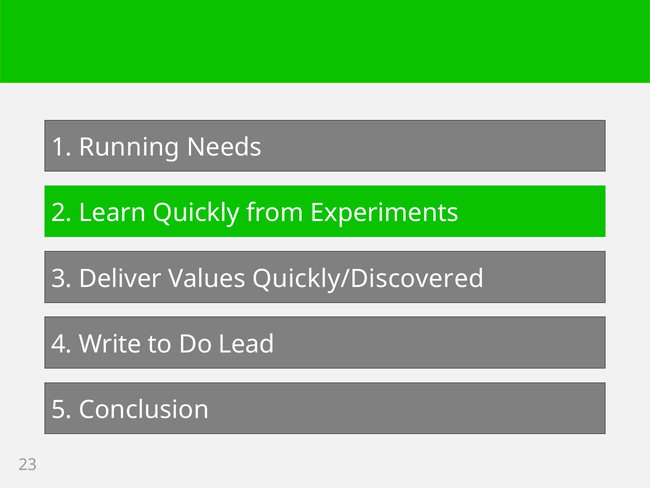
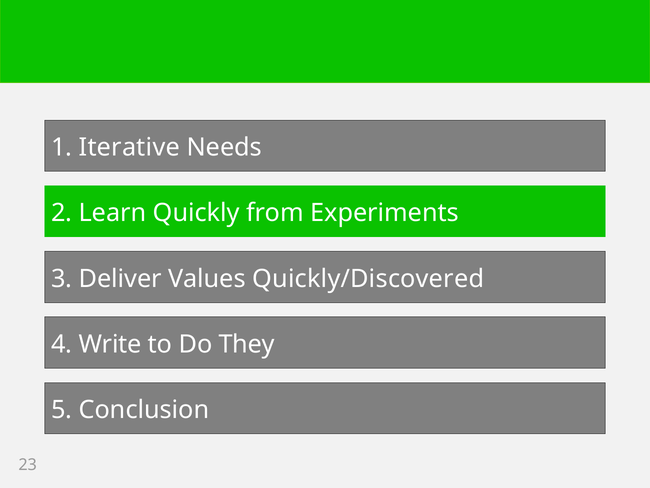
Running: Running -> Iterative (129, 147)
Lead: Lead -> They (247, 344)
